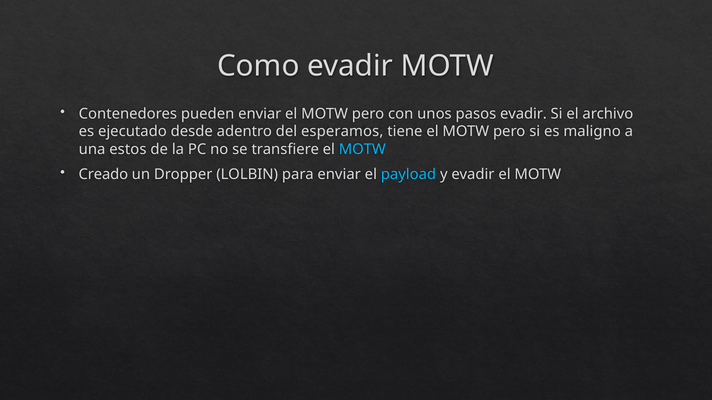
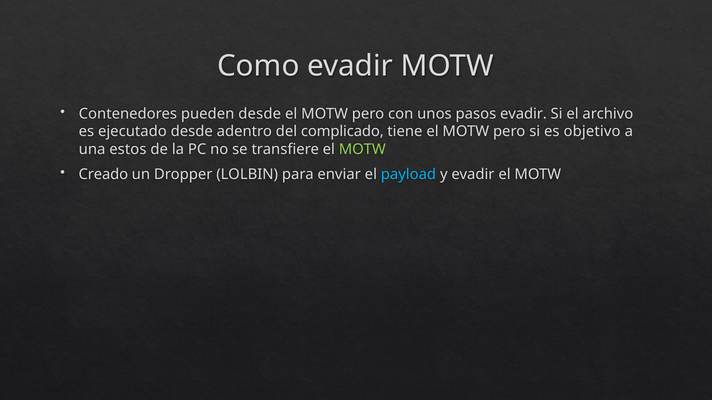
pueden enviar: enviar -> desde (260, 114)
esperamos: esperamos -> complicado (342, 132)
maligno: maligno -> objetivo (592, 132)
MOTW colour: light blue -> light green (362, 149)
